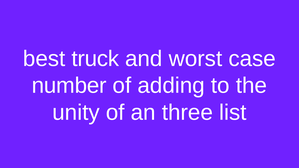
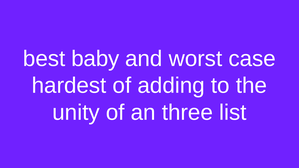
truck: truck -> baby (95, 59)
number: number -> hardest (69, 86)
